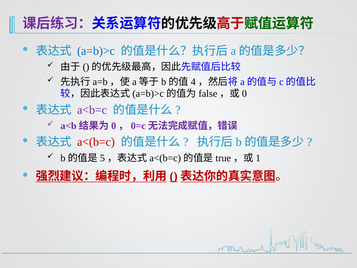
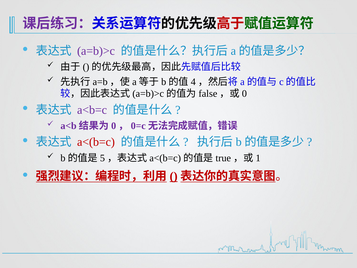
a=b)>c colour: blue -> purple (96, 51)
